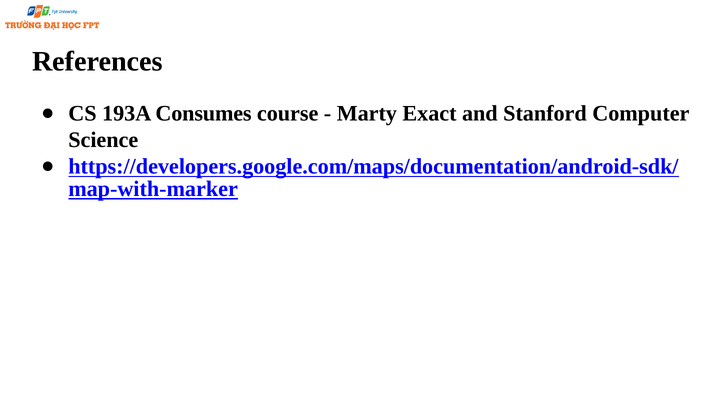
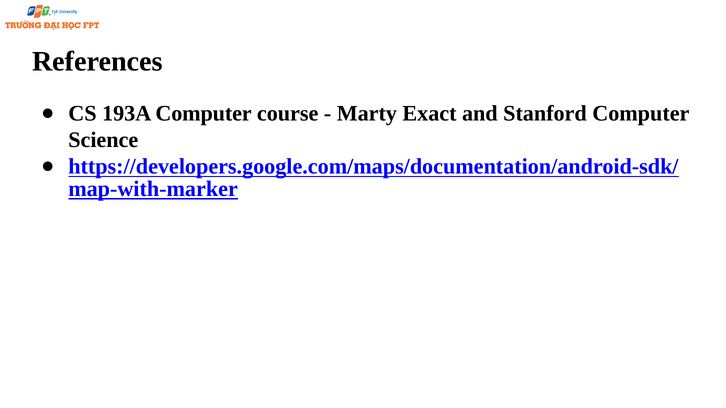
193A Consumes: Consumes -> Computer (204, 114)
